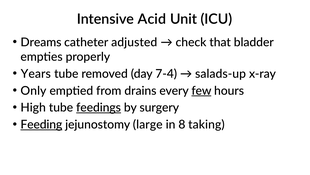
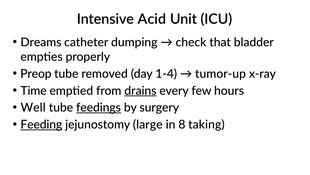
adjusted: adjusted -> dumping (134, 42)
Years: Years -> Preop (36, 74)
7-4: 7-4 -> 1-4 (166, 74)
salads-up: salads-up -> tumor-up (221, 74)
Only: Only -> Time (34, 90)
drains underline: none -> present (140, 90)
few underline: present -> none (201, 90)
High: High -> Well (33, 107)
